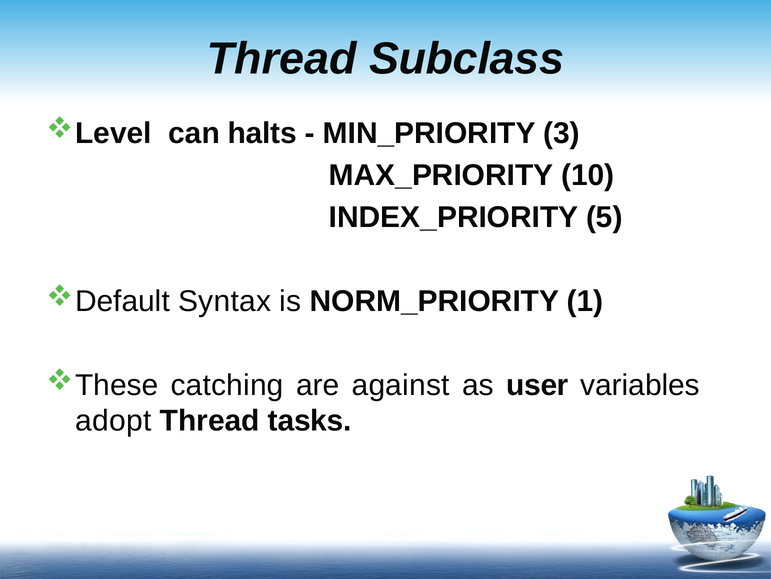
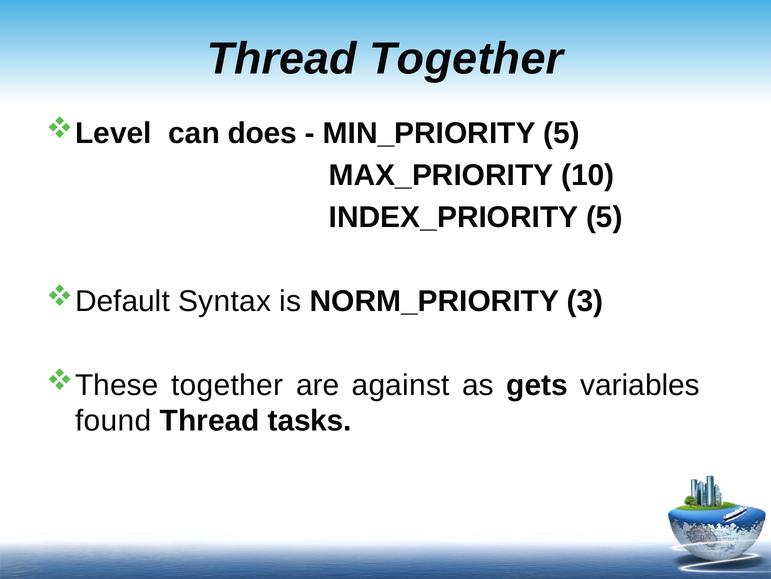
Thread Subclass: Subclass -> Together (466, 59)
halts: halts -> does (262, 133)
MIN_PRIORITY 3: 3 -> 5 (562, 133)
1: 1 -> 3 (585, 301)
catching: catching -> together (227, 385)
user: user -> gets (537, 385)
adopt: adopt -> found (113, 421)
